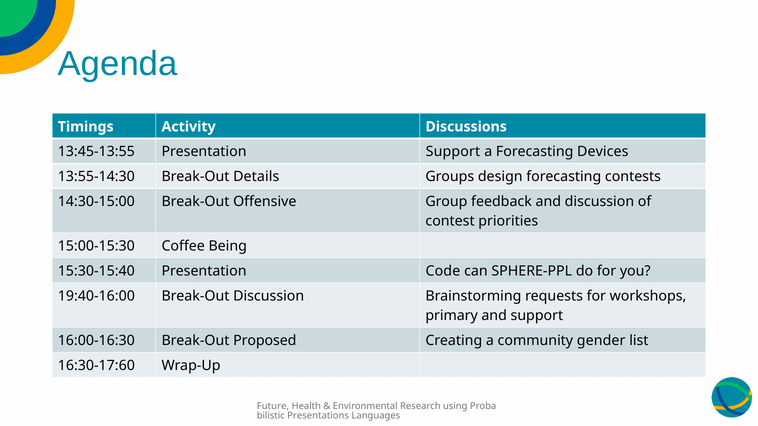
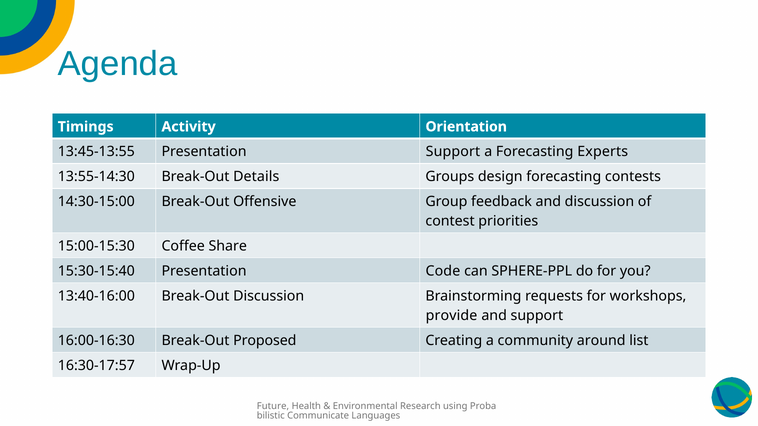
Discussions: Discussions -> Orientation (466, 127)
Devices: Devices -> Experts (603, 152)
Being: Being -> Share (228, 246)
19:40-16:00: 19:40-16:00 -> 13:40-16:00 (96, 296)
primary: primary -> provide (452, 316)
gender: gender -> around (601, 341)
16:30-17:60: 16:30-17:60 -> 16:30-17:57 (96, 366)
Presentations: Presentations -> Communicate (318, 416)
